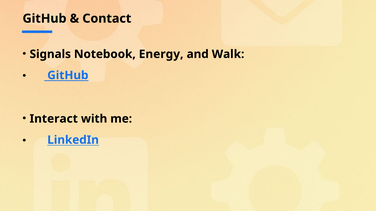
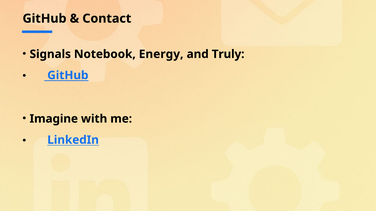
Walk: Walk -> Truly (228, 54)
Interact: Interact -> Imagine (54, 119)
